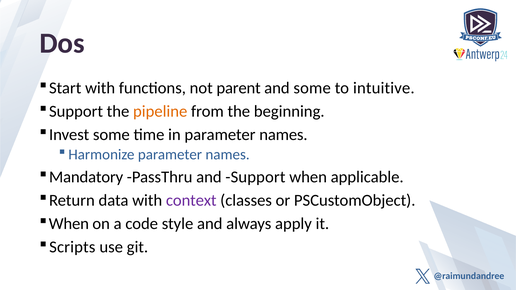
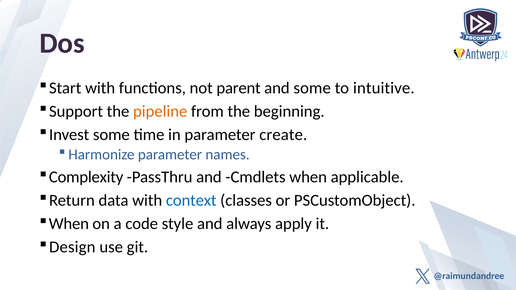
in parameter names: names -> create (283, 135)
Mandatory: Mandatory -> Complexity (86, 177)
and Support: Support -> Cmdlets (255, 177)
context colour: purple -> blue (191, 201)
Scripts: Scripts -> Design (72, 247)
